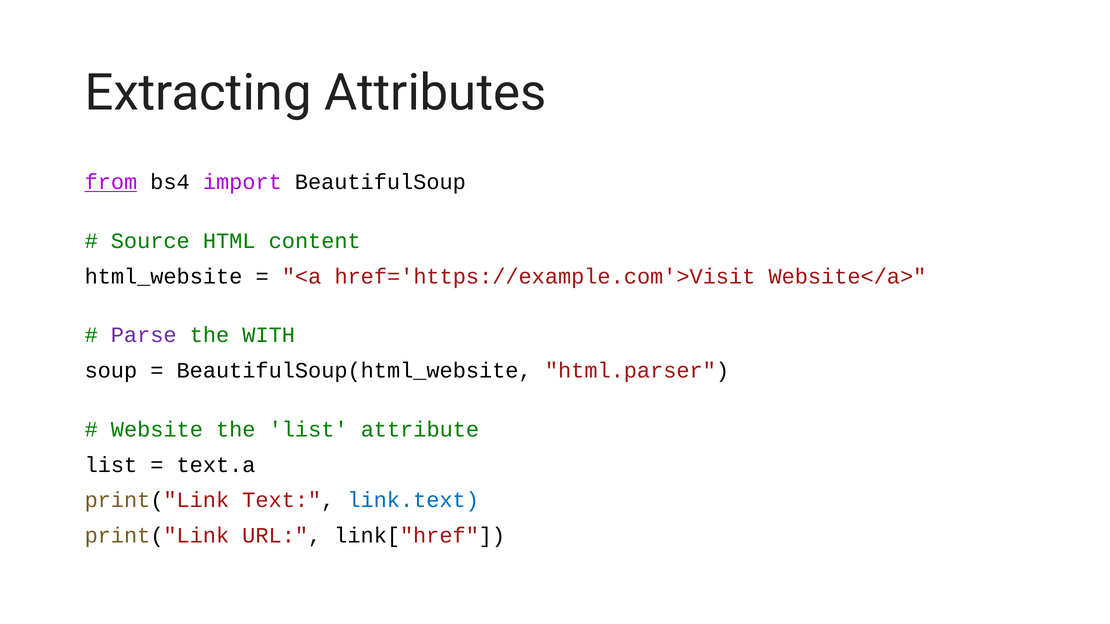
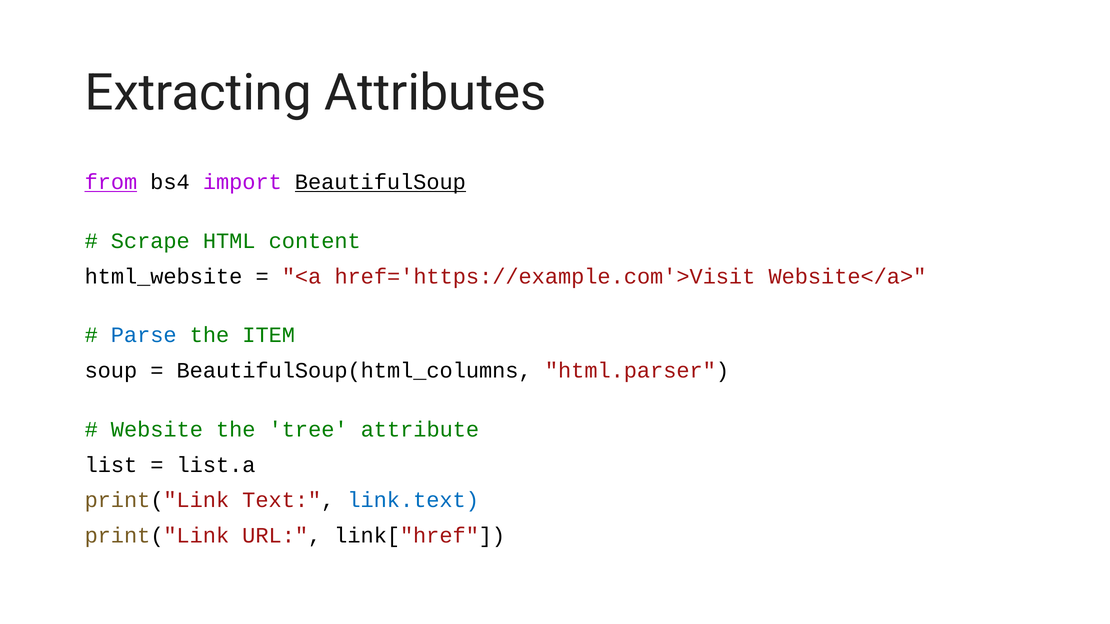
BeautifulSoup underline: none -> present (380, 182)
Source: Source -> Scrape (150, 241)
Parse colour: purple -> blue (144, 335)
WITH: WITH -> ITEM (269, 335)
BeautifulSoup(html_website: BeautifulSoup(html_website -> BeautifulSoup(html_columns (354, 371)
the list: list -> tree (308, 430)
text.a: text.a -> list.a (216, 465)
